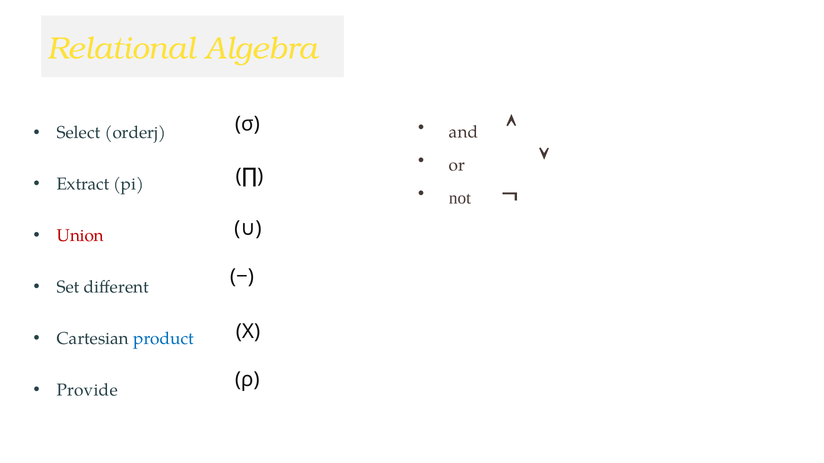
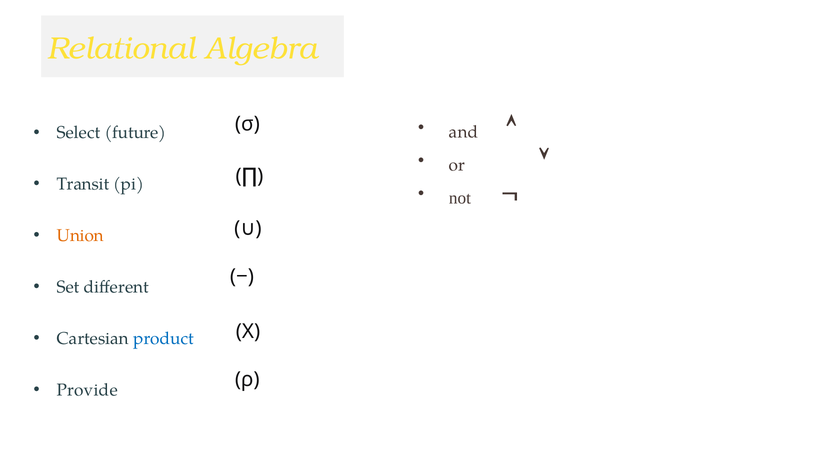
orderj: orderj -> future (135, 133)
Extract: Extract -> Transit (83, 184)
Union colour: red -> orange (80, 236)
